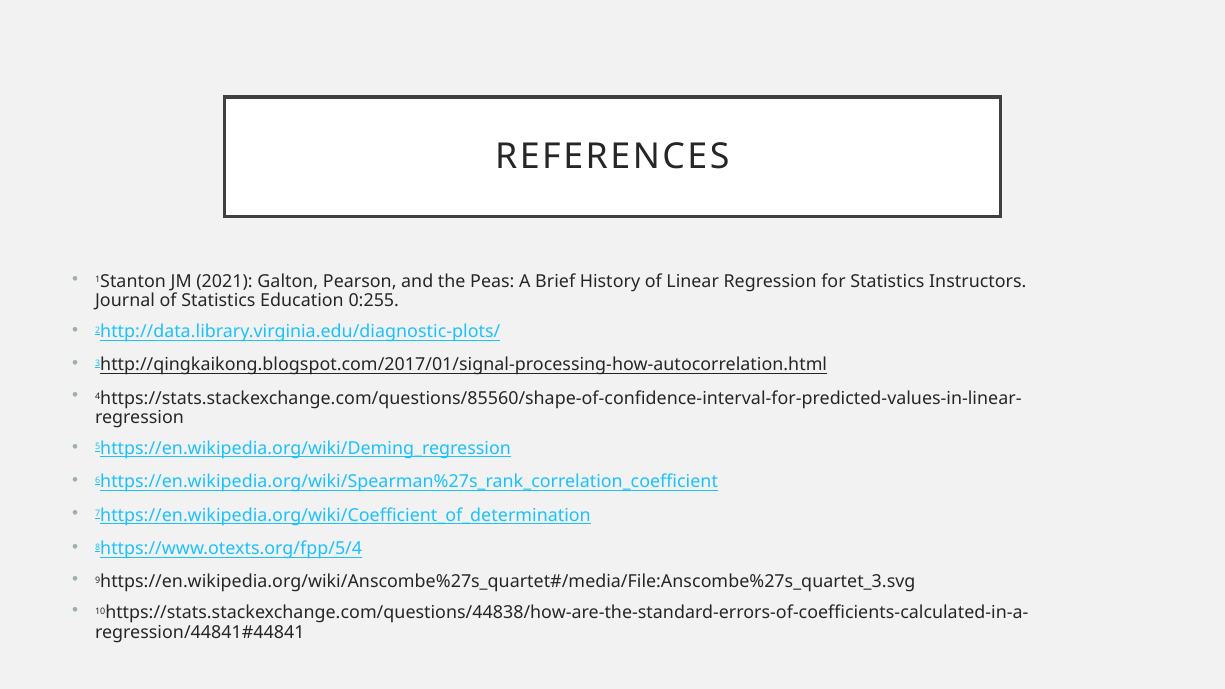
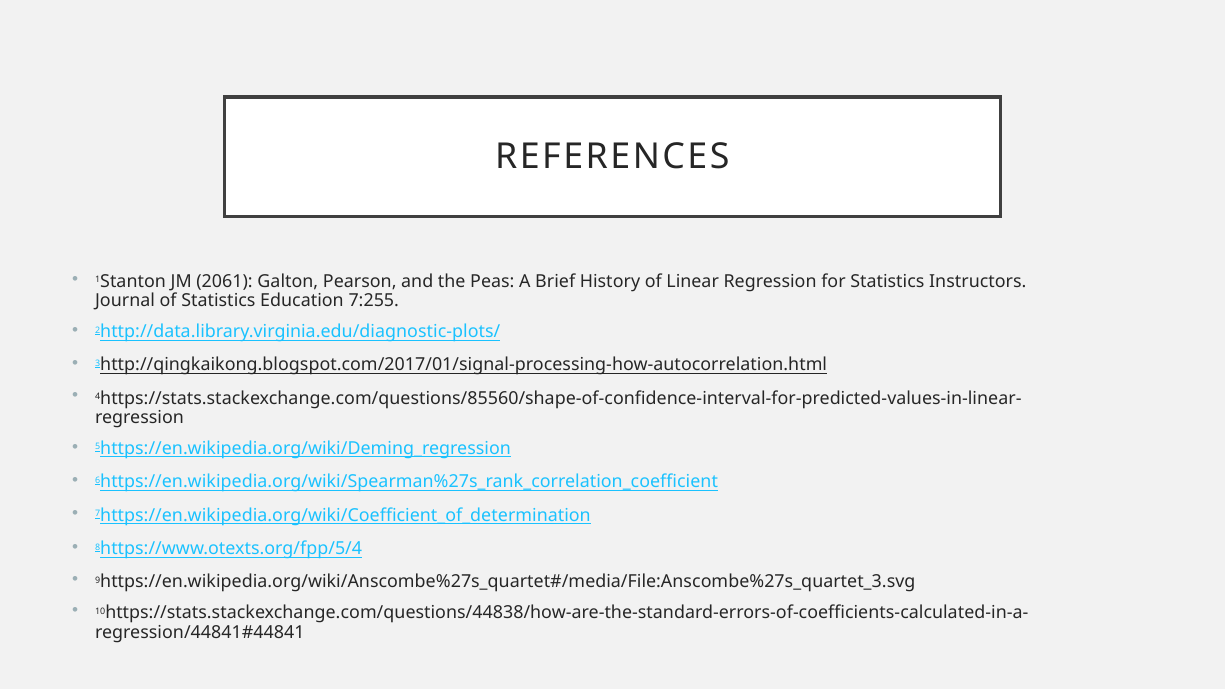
2021: 2021 -> 2061 (225, 282)
0:255: 0:255 -> 7:255 (374, 301)
